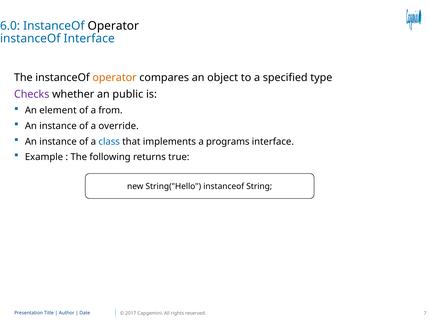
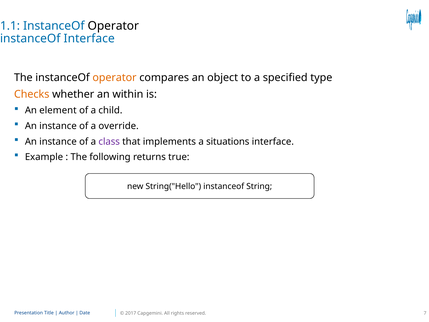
6.0: 6.0 -> 1.1 (10, 26)
Checks colour: purple -> orange (32, 94)
public: public -> within (128, 94)
from: from -> child (110, 110)
class colour: blue -> purple (109, 141)
programs: programs -> situations (228, 141)
